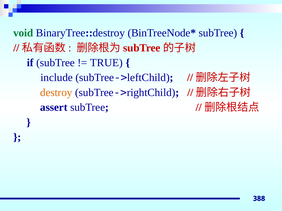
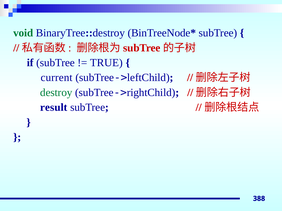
include: include -> current (57, 78)
destroy colour: orange -> green (56, 93)
assert: assert -> result (54, 108)
